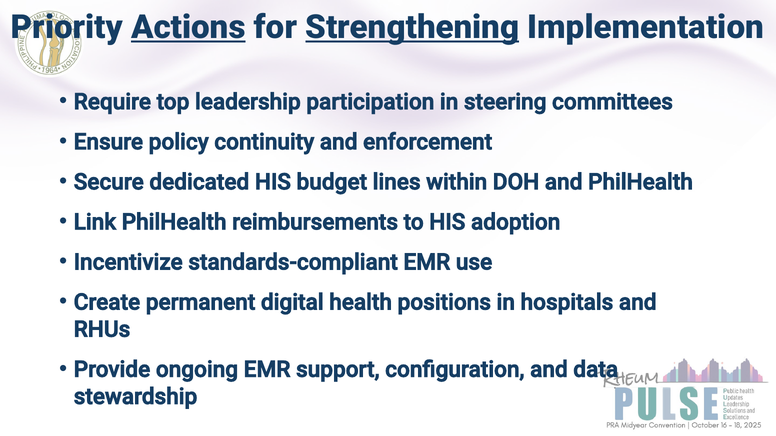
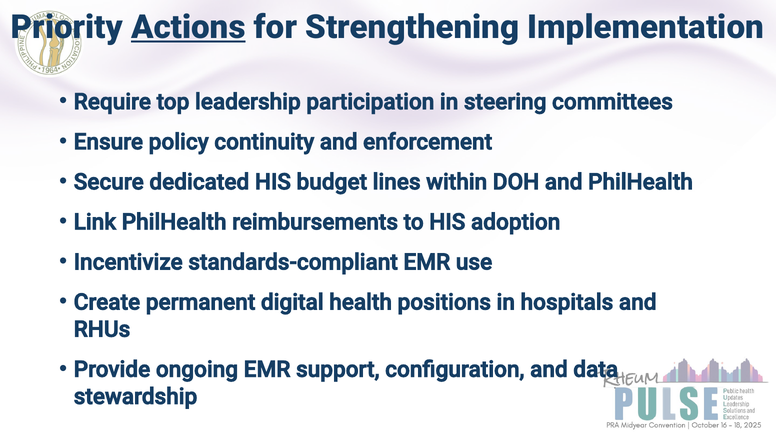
Strengthening underline: present -> none (412, 27)
